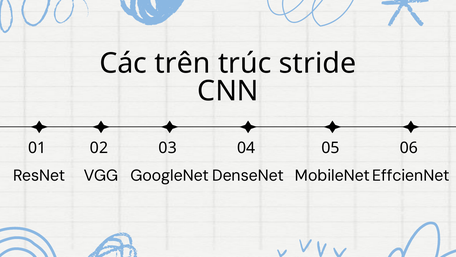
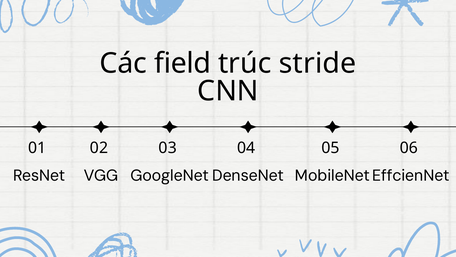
trên: trên -> field (183, 63)
